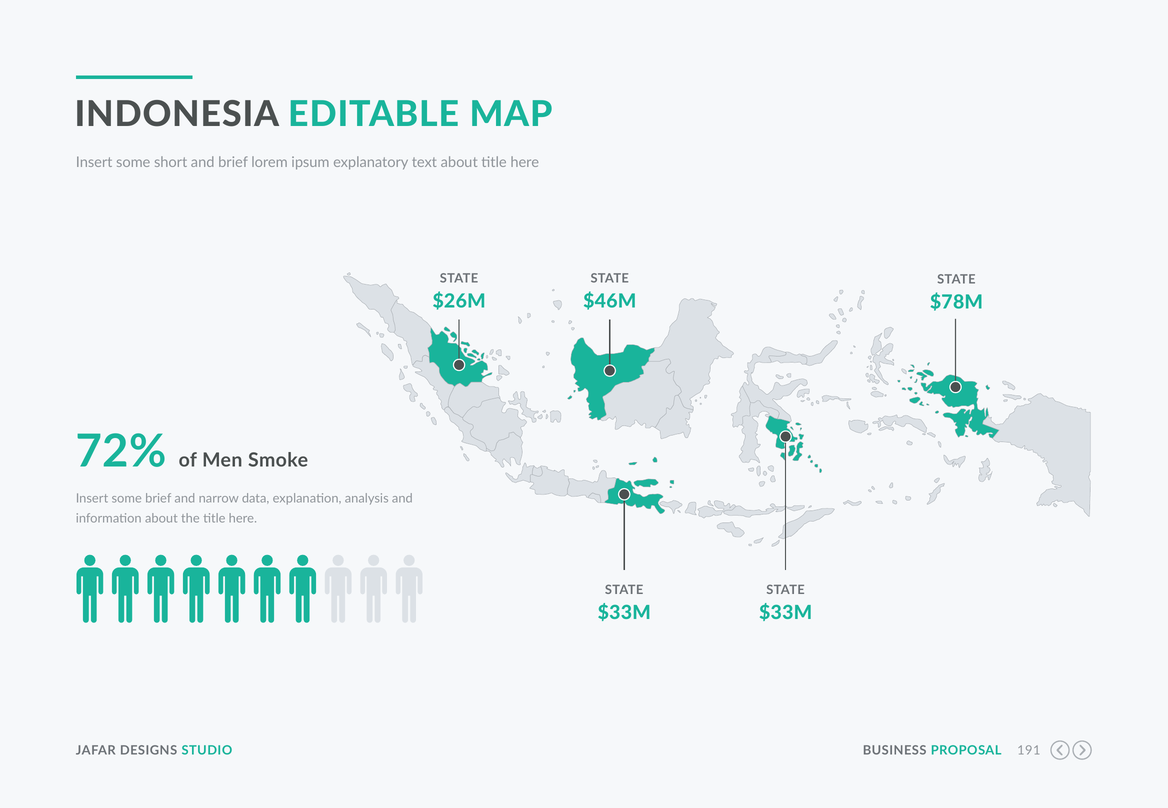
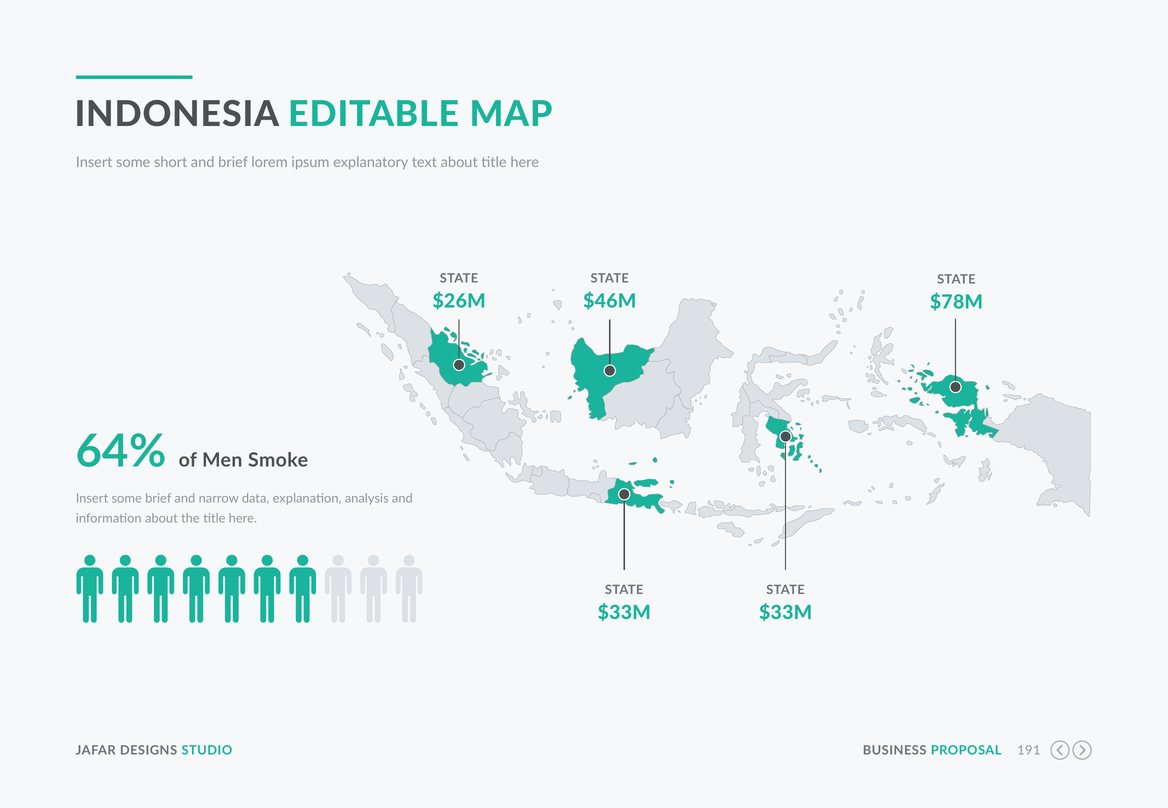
72%: 72% -> 64% (121, 452)
